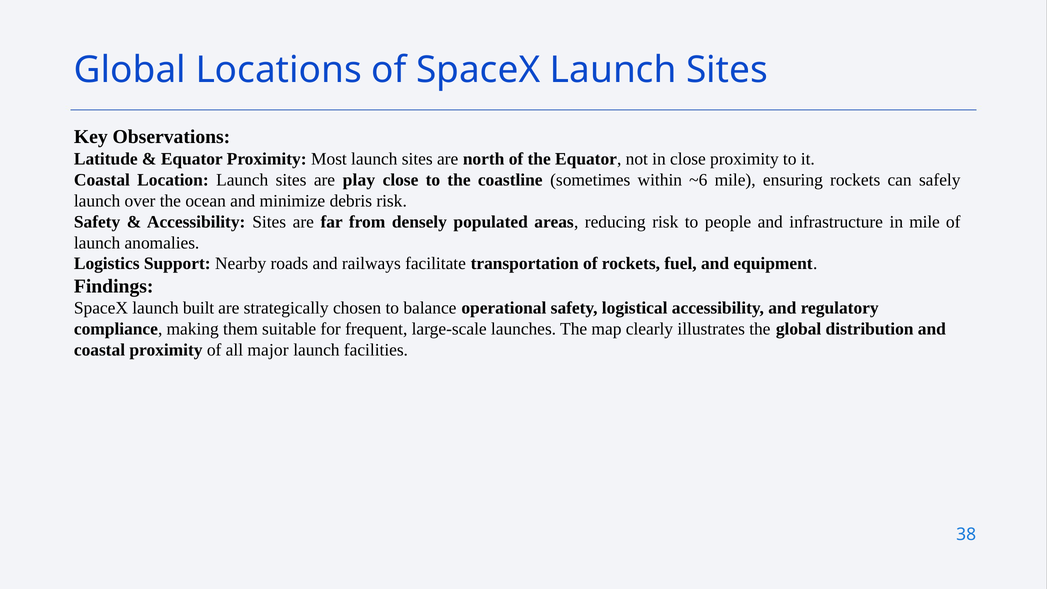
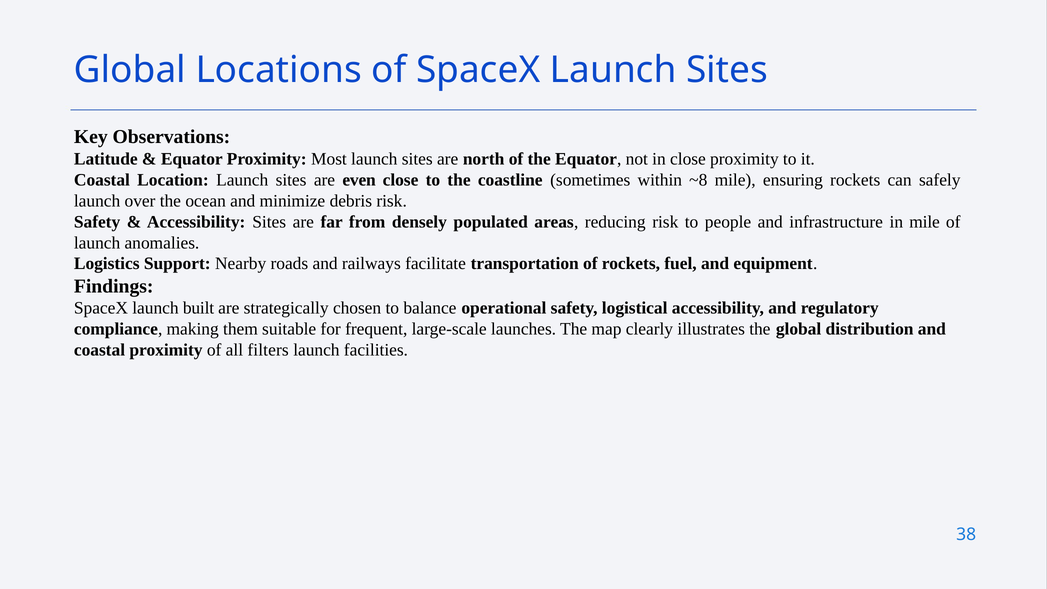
play: play -> even (359, 180)
~6: ~6 -> ~8 (698, 180)
major: major -> filters (268, 350)
